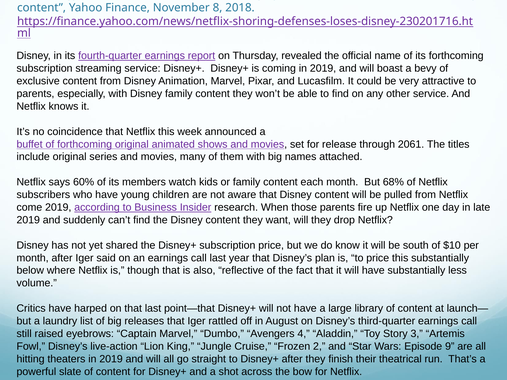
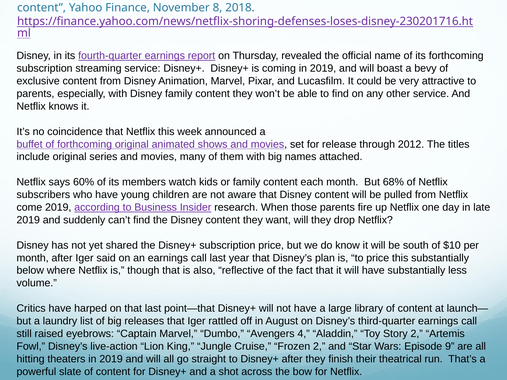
2061: 2061 -> 2012 (411, 144)
Story 3: 3 -> 2 (417, 334)
